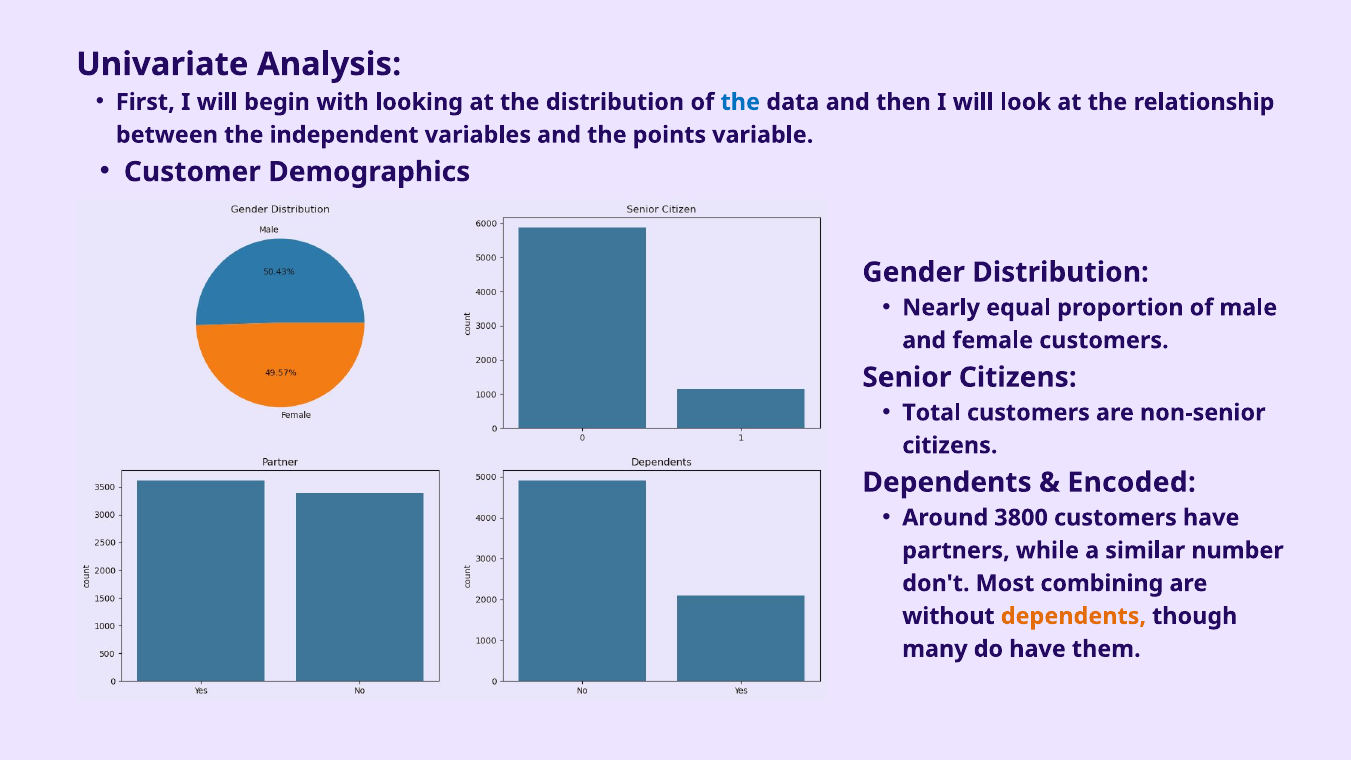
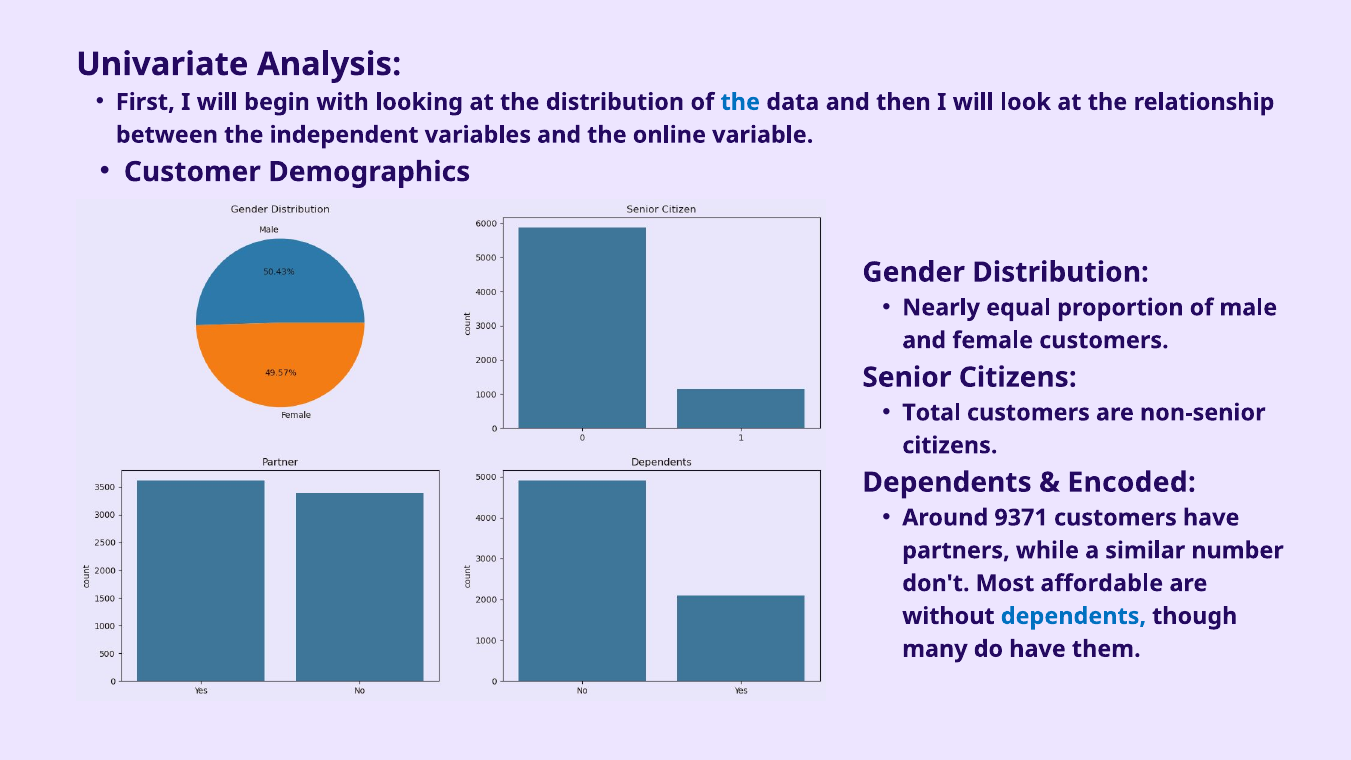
points: points -> online (669, 135)
3800: 3800 -> 9371 (1021, 518)
combining: combining -> affordable (1102, 583)
dependents colour: orange -> blue (1073, 616)
